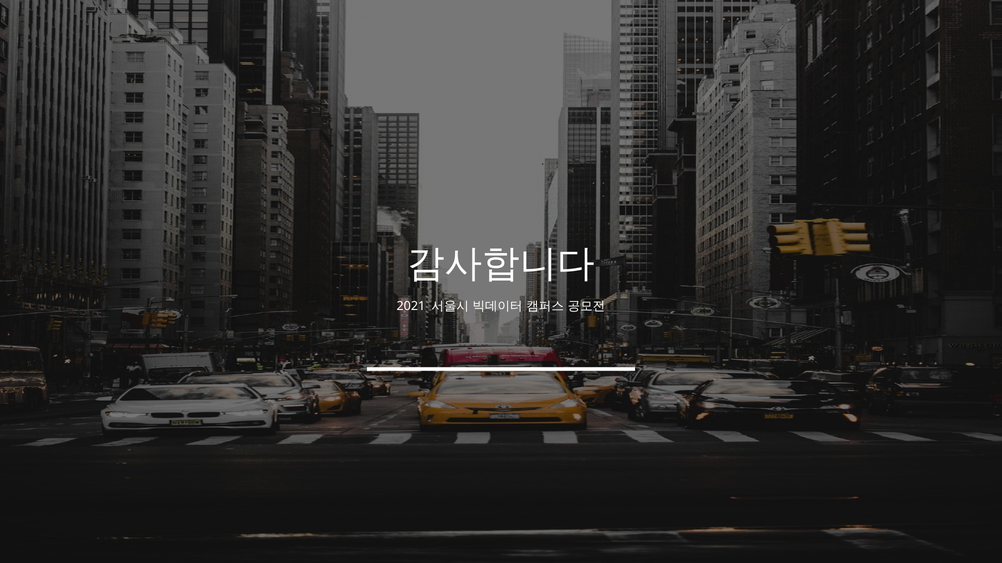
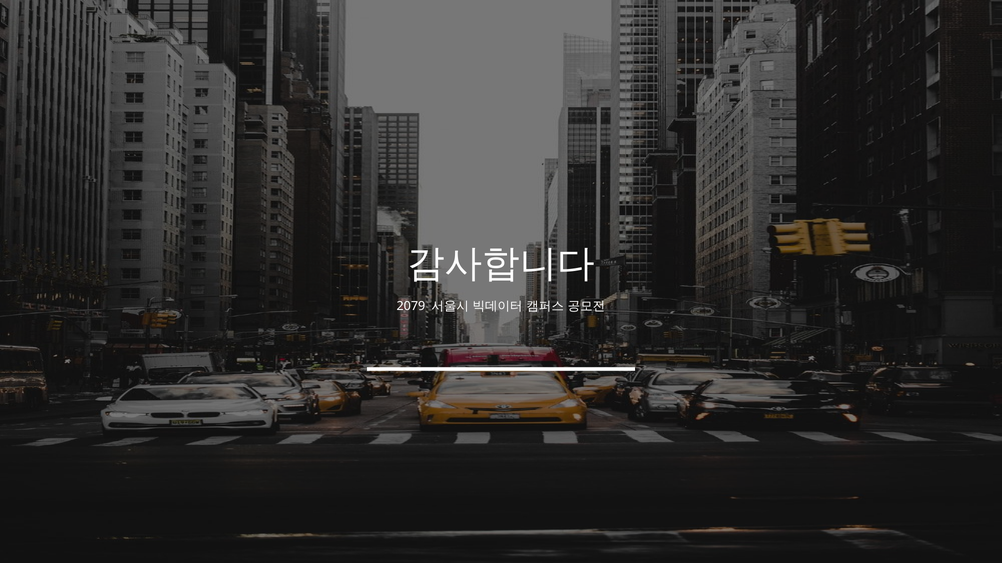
2021: 2021 -> 2079 (411, 306)
